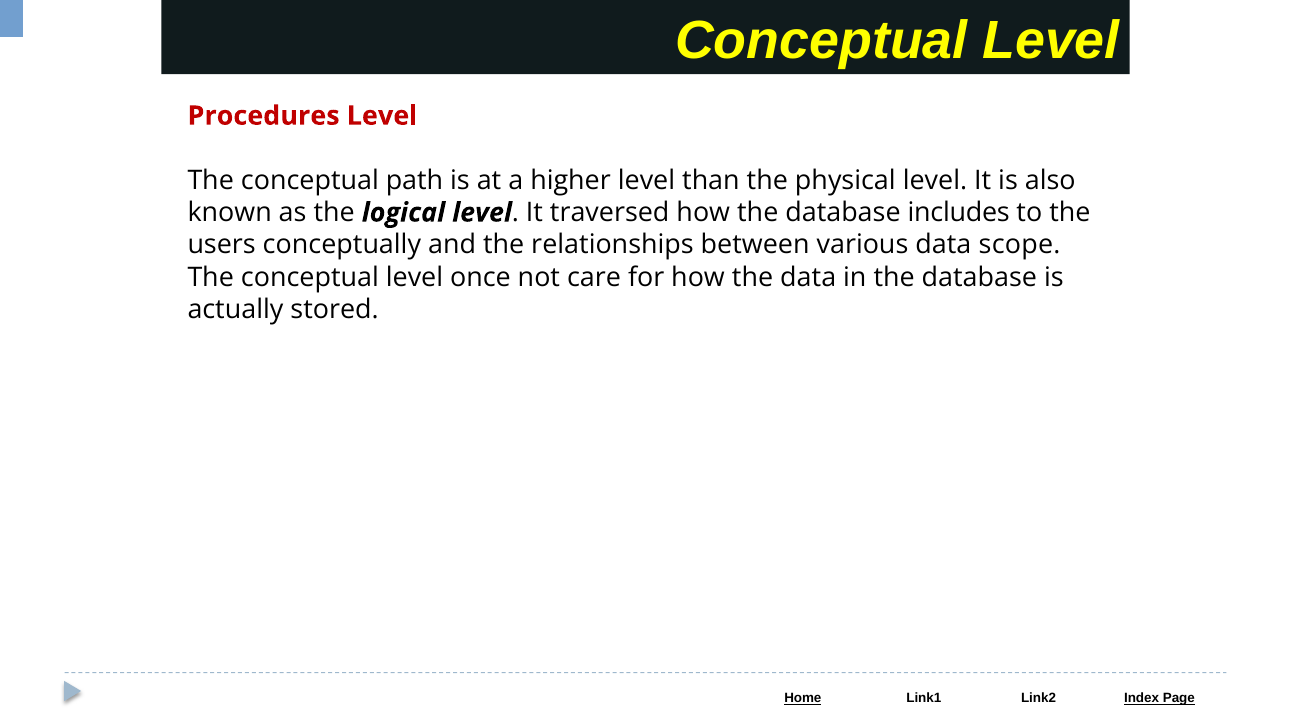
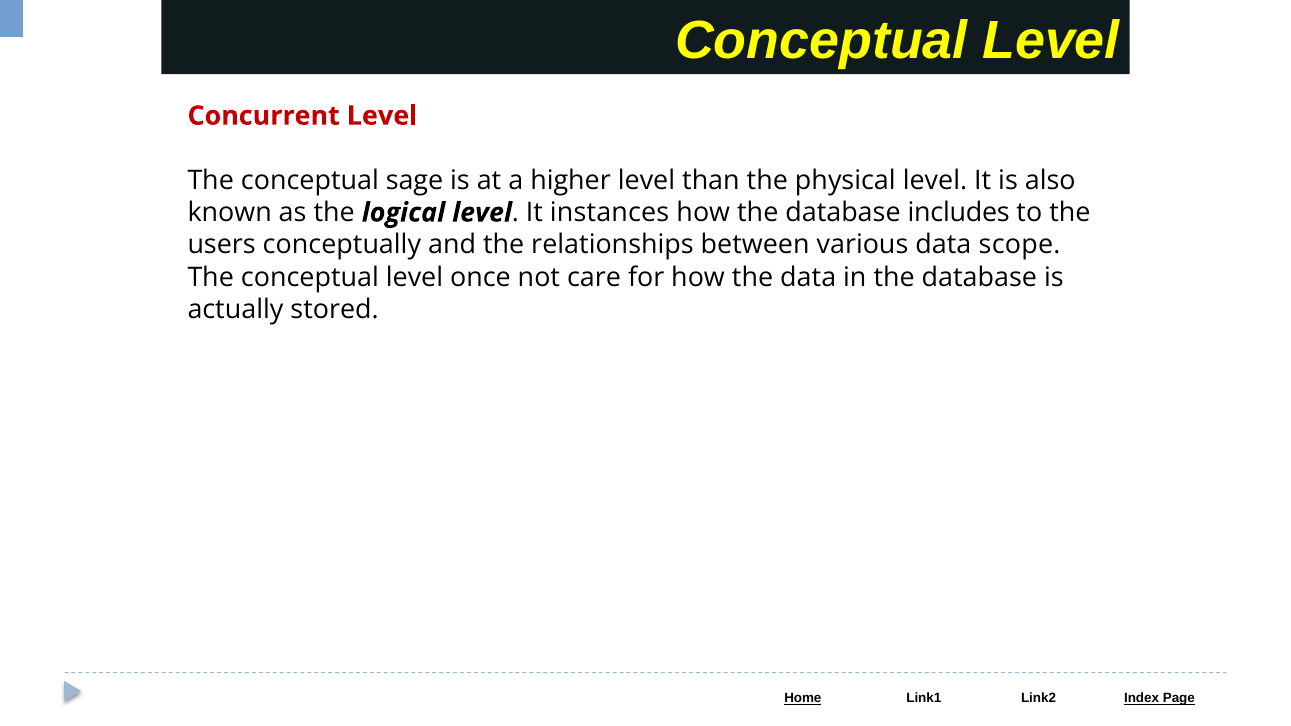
Procedures: Procedures -> Concurrent (264, 116)
path: path -> sage (414, 180)
traversed: traversed -> instances (610, 213)
